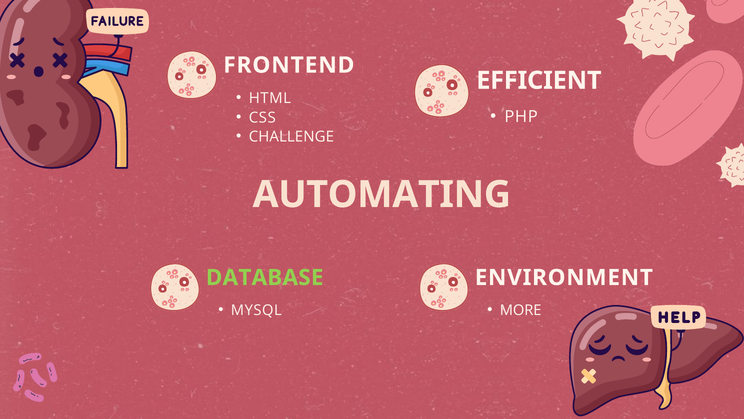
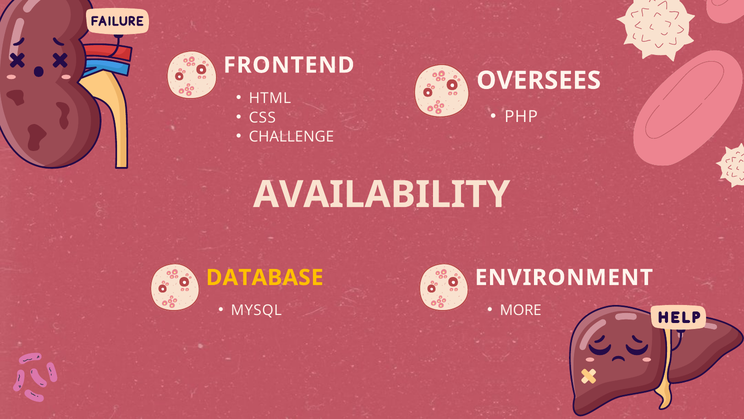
EFFICIENT: EFFICIENT -> OVERSEES (539, 80)
AUTOMATING: AUTOMATING -> AVAILABILITY (382, 194)
DATABASE colour: light green -> yellow (265, 277)
